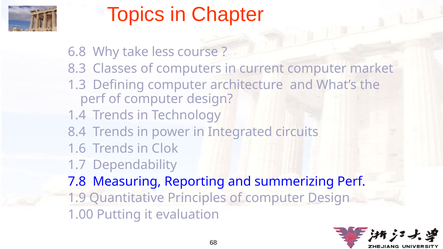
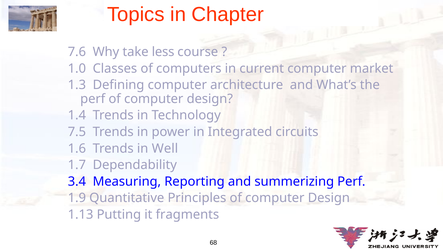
6.8: 6.8 -> 7.6 (77, 52)
8.3: 8.3 -> 1.0 (77, 69)
8.4: 8.4 -> 7.5 (77, 132)
Clok: Clok -> Well (165, 149)
7.8: 7.8 -> 3.4 (77, 182)
1.00: 1.00 -> 1.13 (81, 215)
evaluation: evaluation -> fragments (187, 215)
